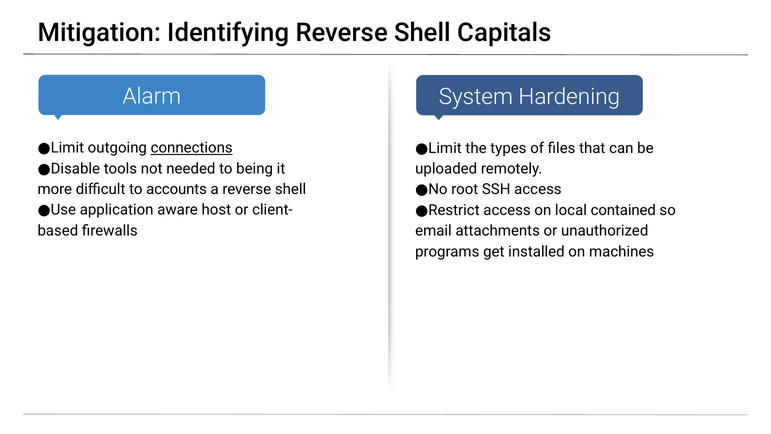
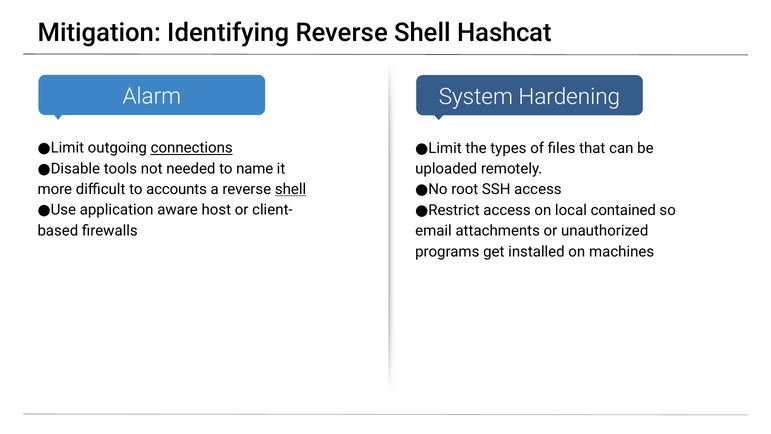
Capitals: Capitals -> Hashcat (505, 33)
being: being -> name (255, 168)
shell underline: none -> present (291, 189)
